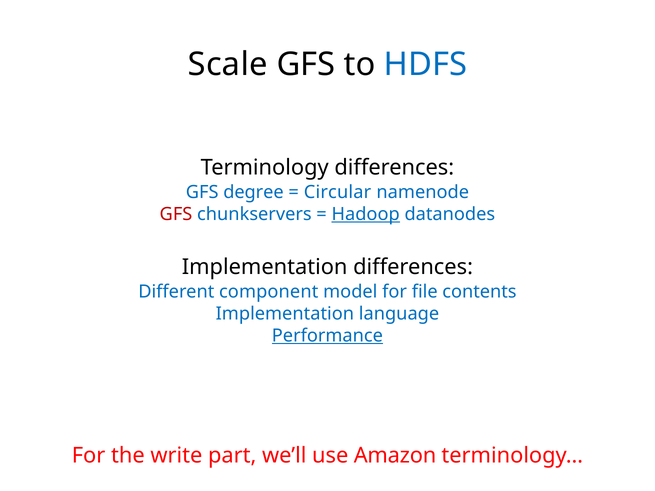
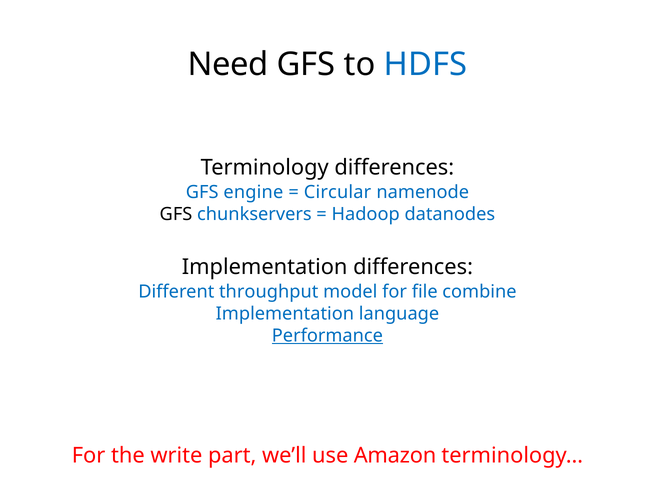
Scale: Scale -> Need (228, 64)
degree: degree -> engine (253, 192)
GFS colour: red -> black (176, 214)
Hadoop underline: present -> none (366, 214)
component: component -> throughput (269, 292)
contents: contents -> combine (479, 292)
